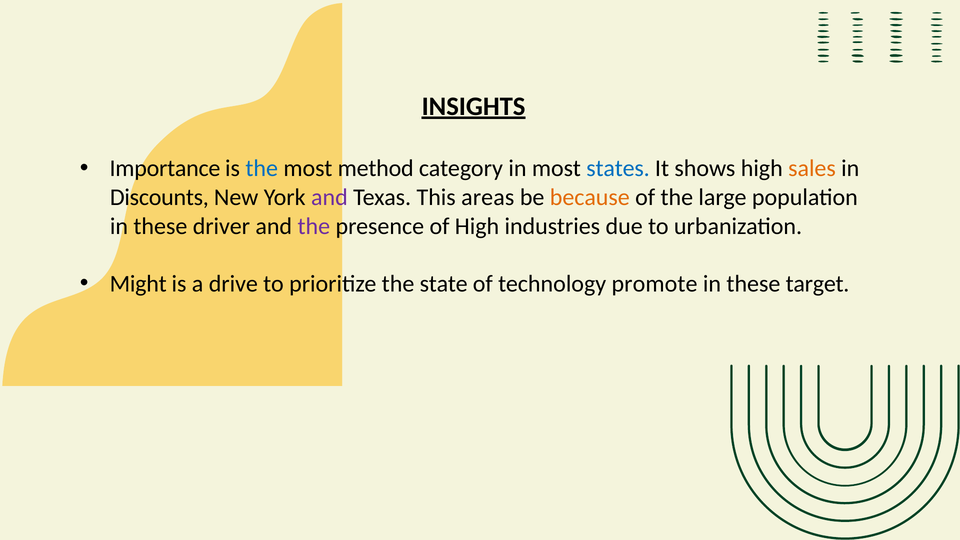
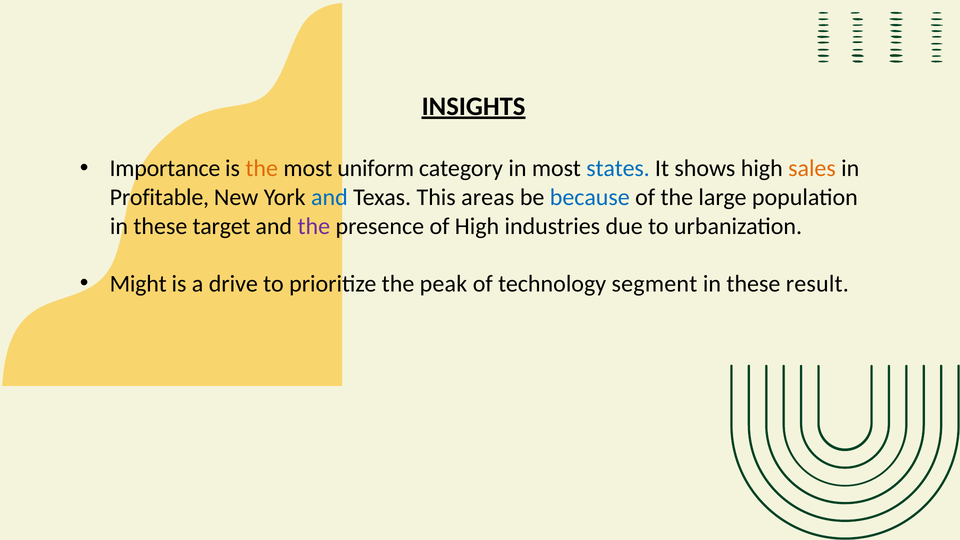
the colour: blue -> orange (262, 169)
method: method -> uniform (376, 169)
Discounts: Discounts -> Profitable (159, 197)
and colour: purple -> blue (329, 197)
because colour: orange -> blue (590, 197)
driver: driver -> target (222, 226)
state: state -> peak (443, 284)
promote: promote -> segment (654, 284)
target: target -> result (817, 284)
